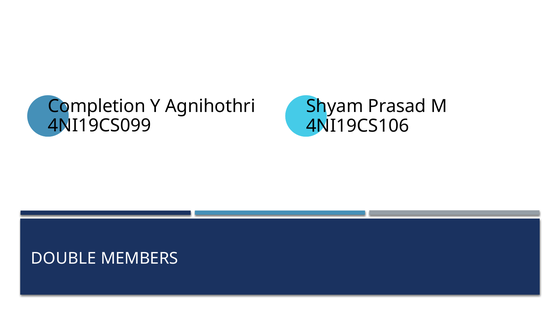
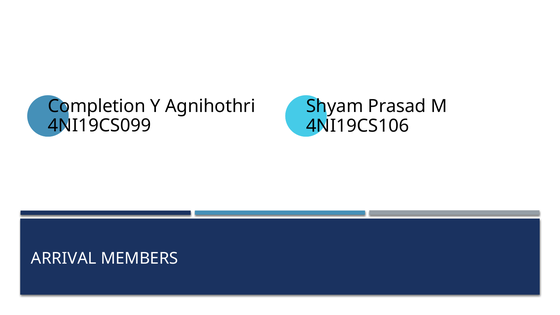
DOUBLE: DOUBLE -> ARRIVAL (64, 258)
